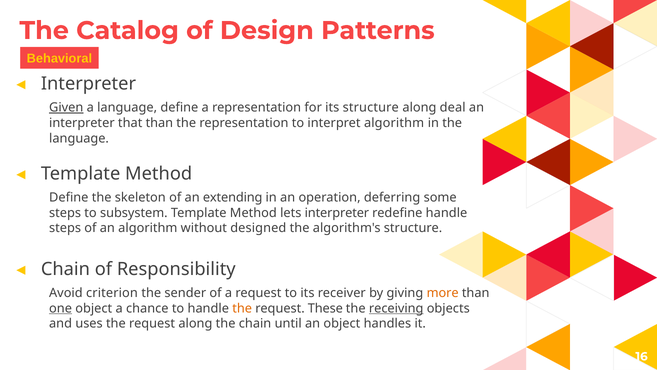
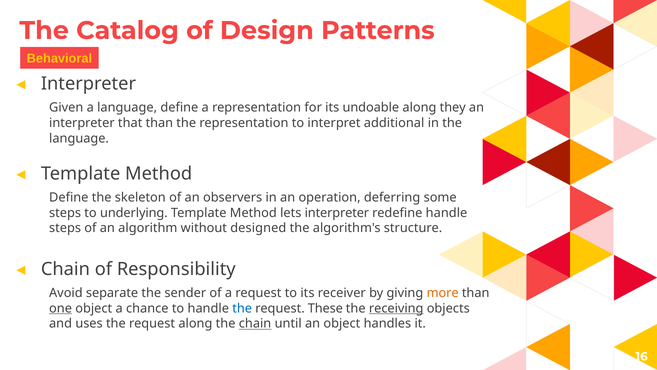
Given underline: present -> none (66, 107)
its structure: structure -> undoable (371, 107)
deal: deal -> they (453, 107)
interpret algorithm: algorithm -> additional (394, 123)
extending: extending -> observers (233, 197)
subsystem: subsystem -> underlying (134, 213)
criterion: criterion -> separate (112, 293)
the colour: orange -> blue (242, 308)
chain underline: none -> present (255, 323)
